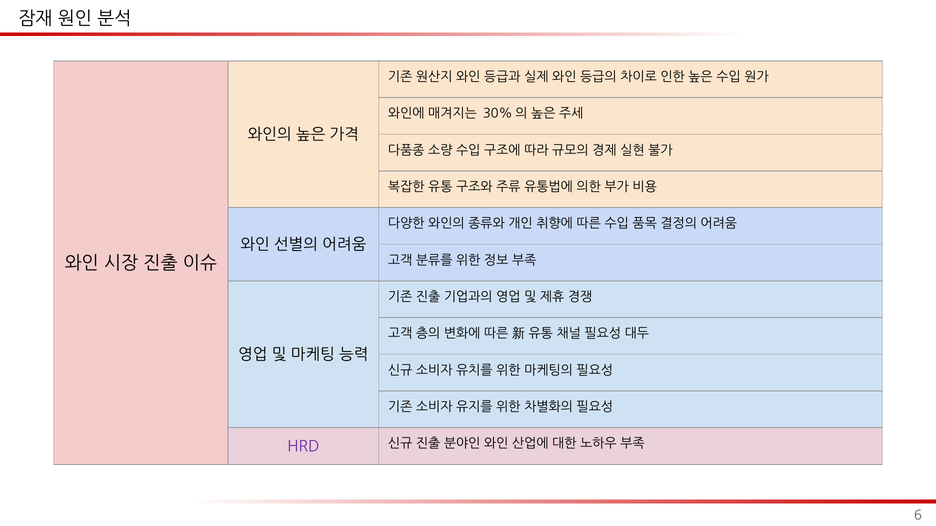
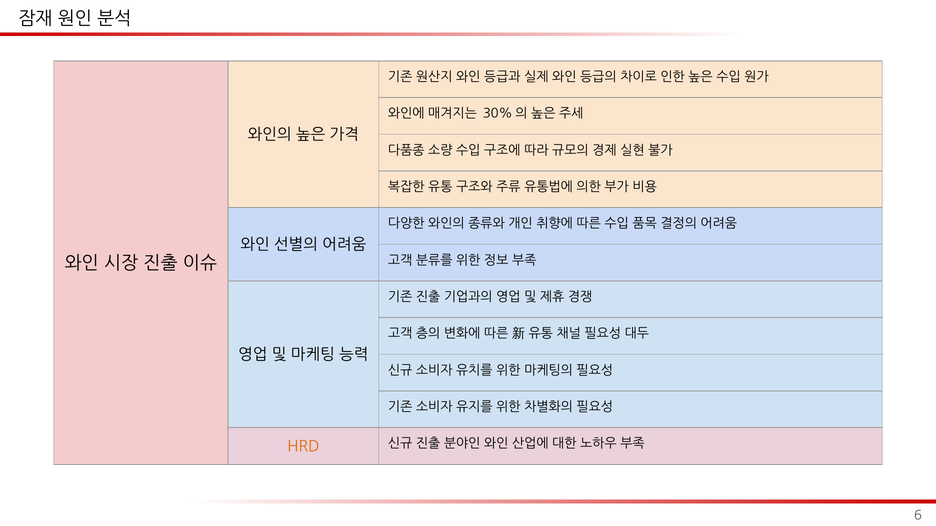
HRD colour: purple -> orange (303, 447)
